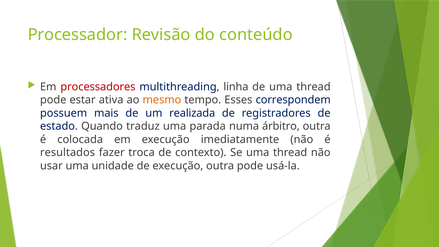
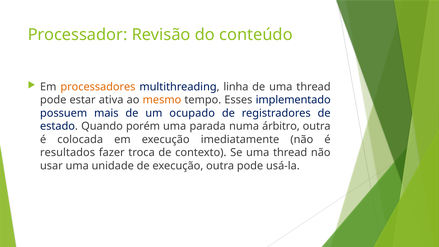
processadores colour: red -> orange (98, 87)
correspondem: correspondem -> implementado (293, 100)
realizada: realizada -> ocupado (192, 113)
traduz: traduz -> porém (143, 126)
